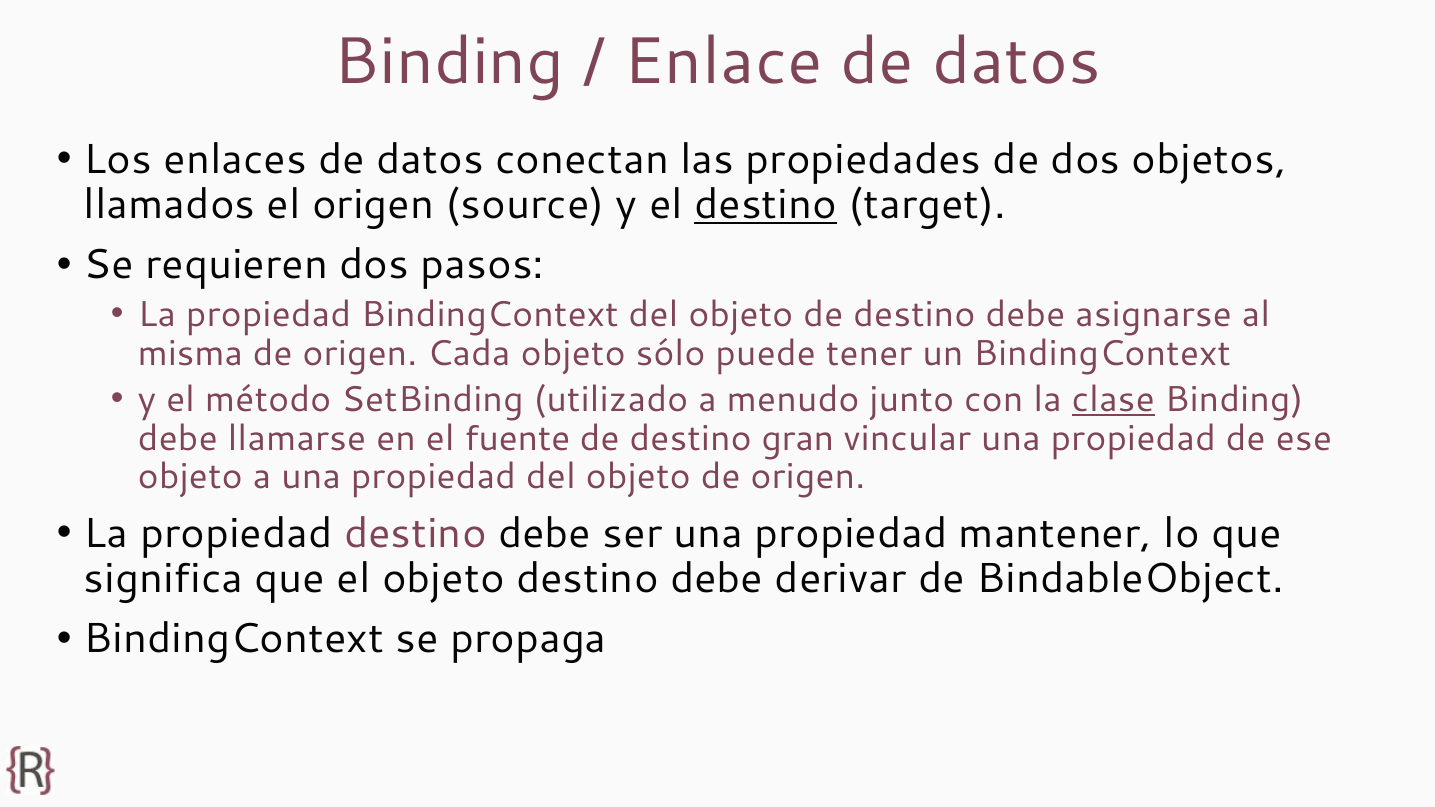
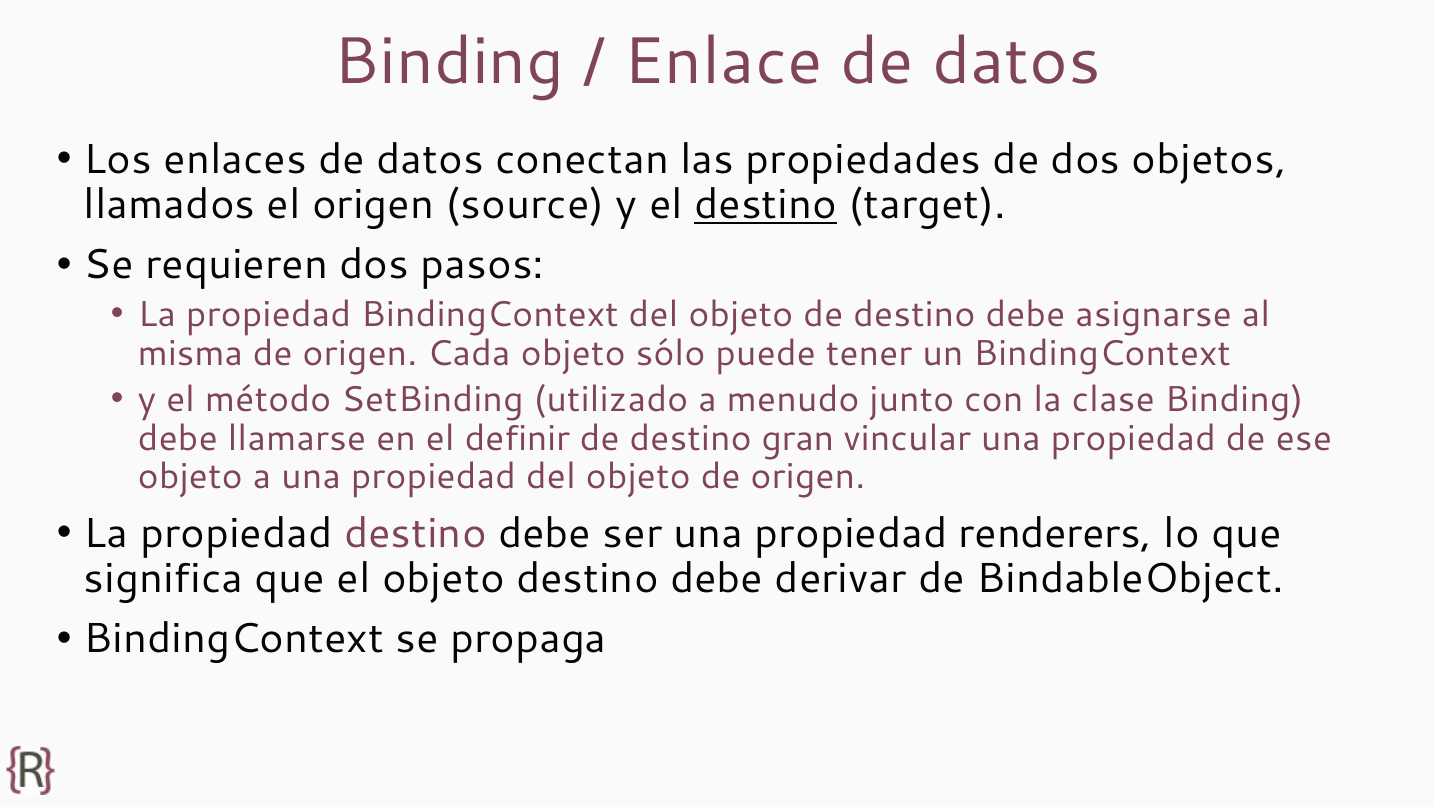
clase underline: present -> none (1113, 400)
fuente: fuente -> definir (517, 438)
mantener: mantener -> renderers (1056, 534)
